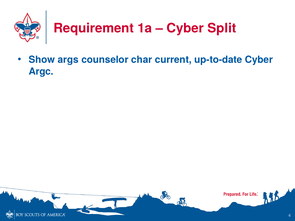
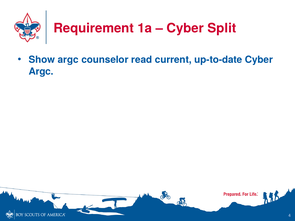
Show args: args -> argc (68, 60)
char: char -> read (142, 60)
